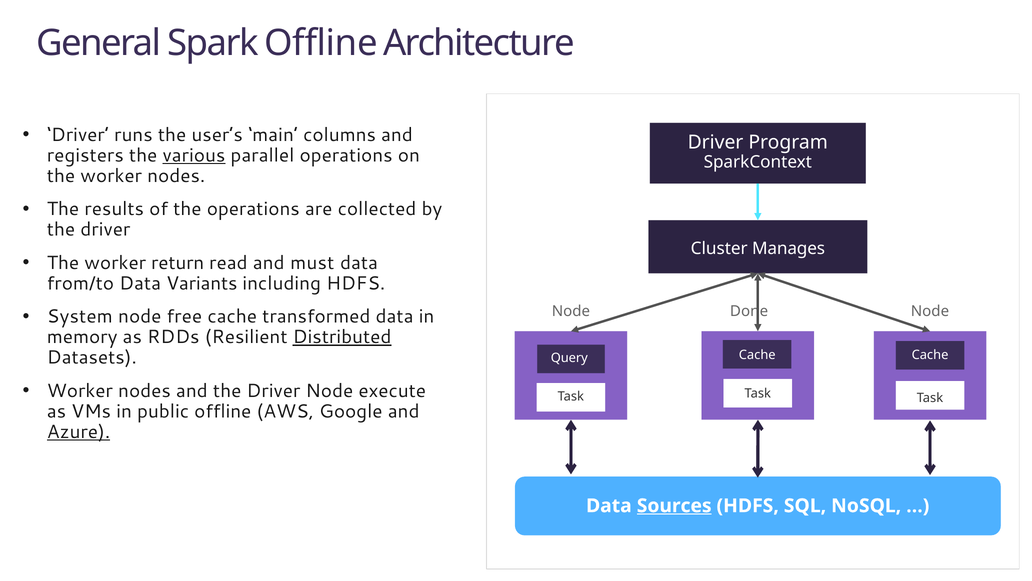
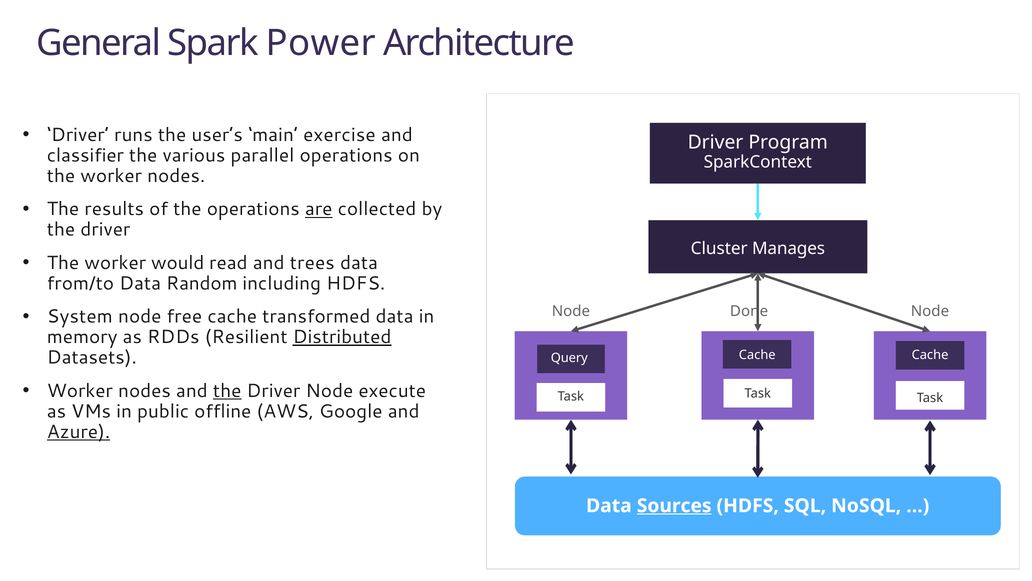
Spark Offline: Offline -> Power (321, 43)
columns: columns -> exercise (339, 135)
registers: registers -> classifier (85, 155)
various underline: present -> none (194, 155)
are underline: none -> present (319, 209)
return: return -> would (178, 263)
must: must -> trees (312, 263)
Variants: Variants -> Random (202, 283)
the underline: none -> present (227, 390)
